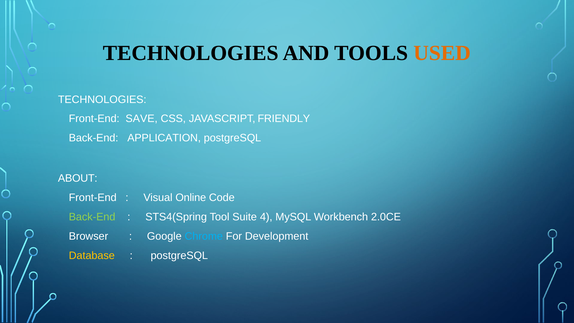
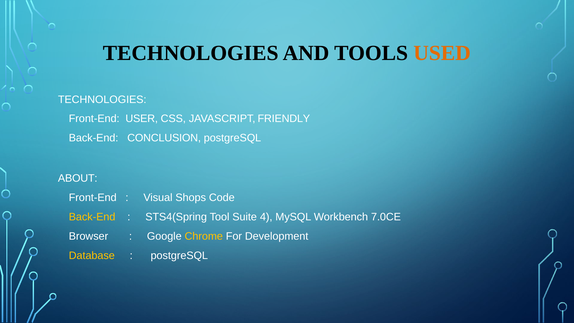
SAVE: SAVE -> USER (142, 119)
APPLICATION: APPLICATION -> CONCLUSION (164, 138)
Online: Online -> Shops (191, 197)
Back-End colour: light green -> yellow (92, 217)
2.0CE: 2.0CE -> 7.0CE (386, 217)
Chrome colour: light blue -> yellow (204, 236)
